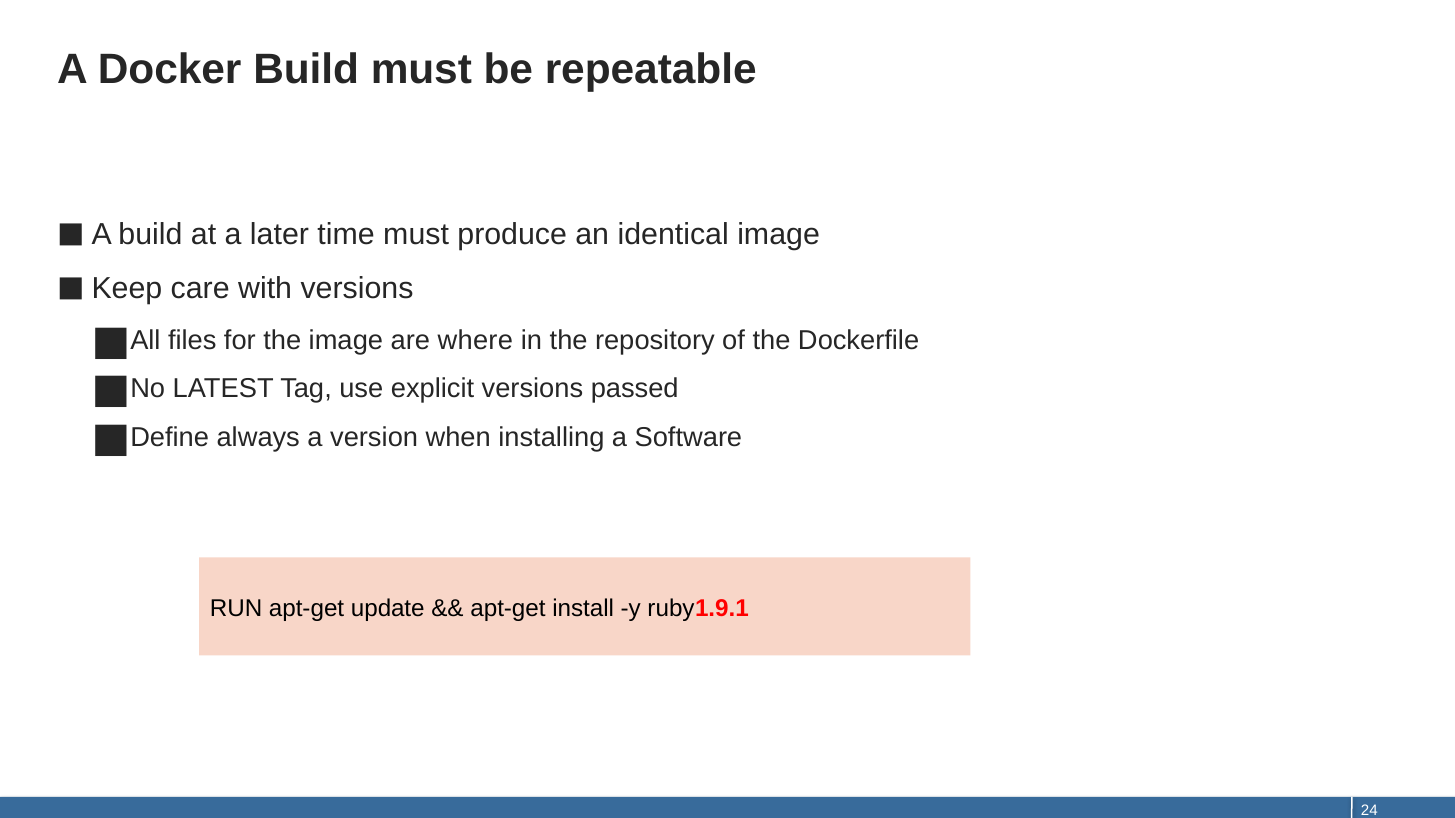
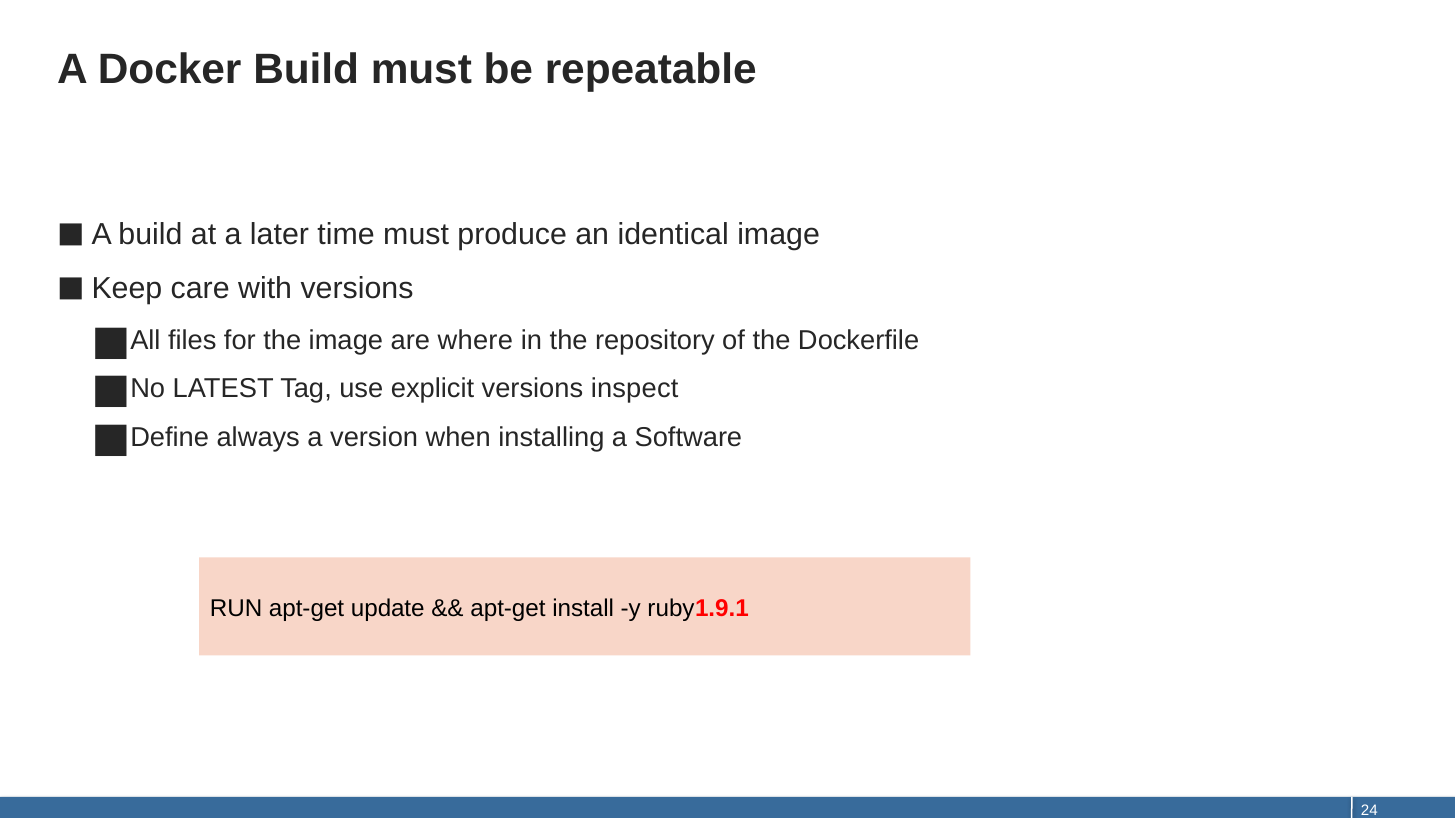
passed: passed -> inspect (635, 389)
